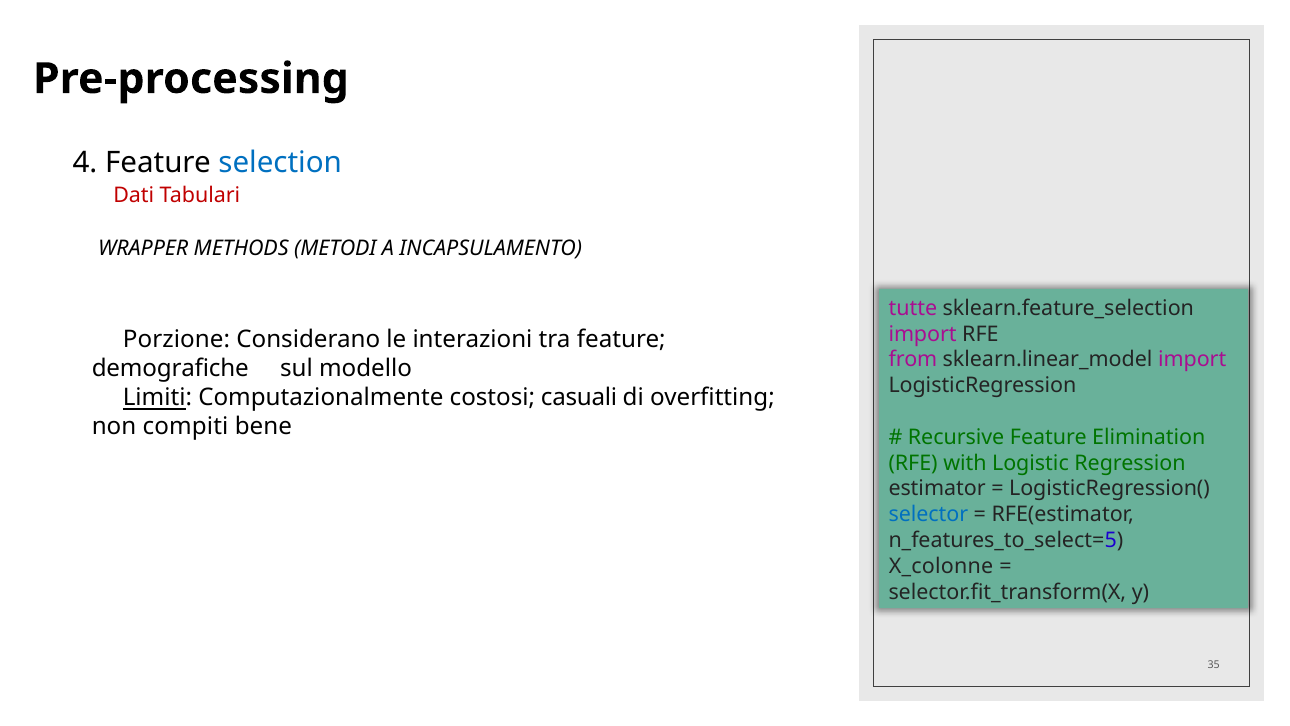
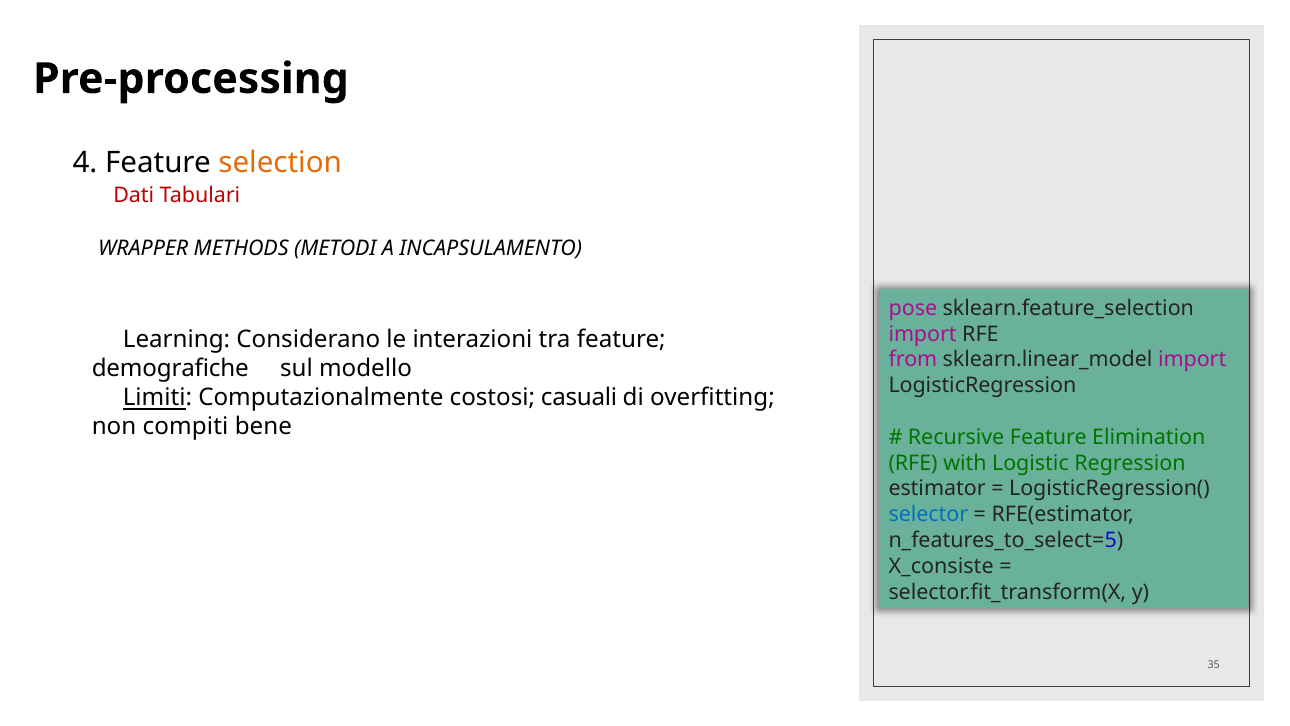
selection colour: blue -> orange (280, 163)
tutte: tutte -> pose (913, 308)
Porzione: Porzione -> Learning (177, 340)
X_colonne: X_colonne -> X_consiste (941, 566)
